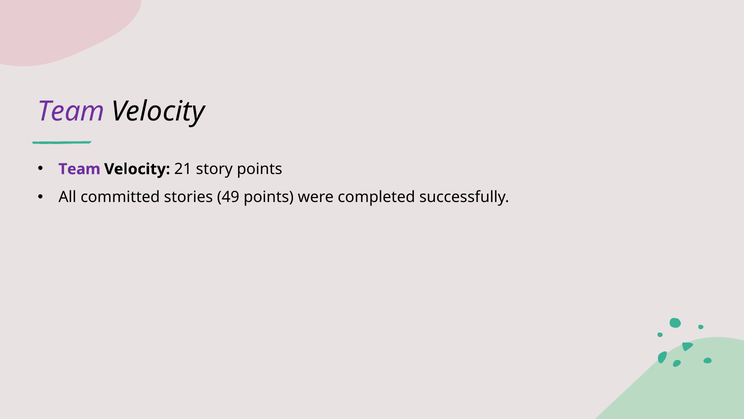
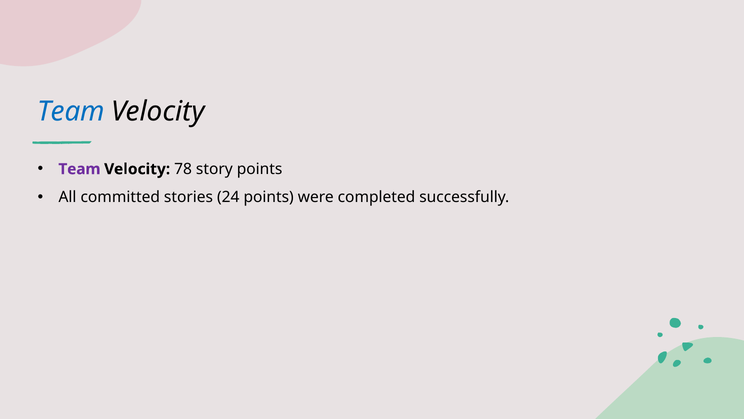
Team colour: purple -> blue (71, 111)
21: 21 -> 78 (183, 169)
49: 49 -> 24 (228, 197)
